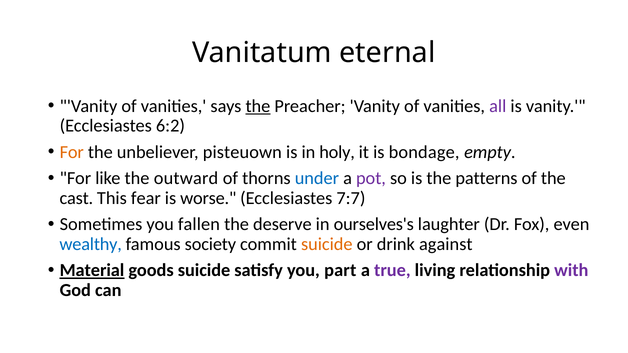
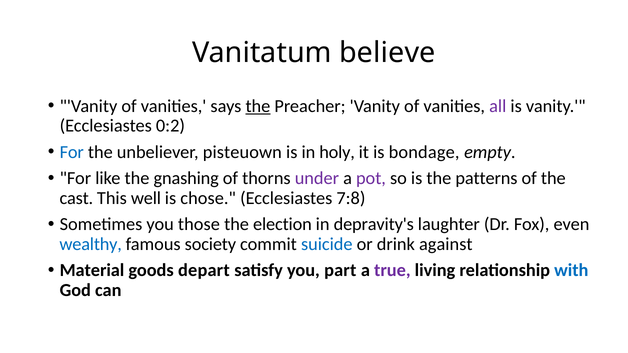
eternal: eternal -> believe (387, 53)
6:2: 6:2 -> 0:2 (170, 126)
For colour: orange -> blue (72, 152)
outward: outward -> gnashing (186, 178)
under colour: blue -> purple (317, 178)
fear: fear -> well (146, 198)
worse: worse -> chose (208, 198)
7:7: 7:7 -> 7:8 (351, 198)
fallen: fallen -> those (199, 225)
deserve: deserve -> election (282, 225)
ourselves's: ourselves's -> depravity's (374, 225)
suicide colour: orange -> blue (327, 244)
Material underline: present -> none (92, 271)
goods suicide: suicide -> depart (204, 271)
with colour: purple -> blue (571, 271)
